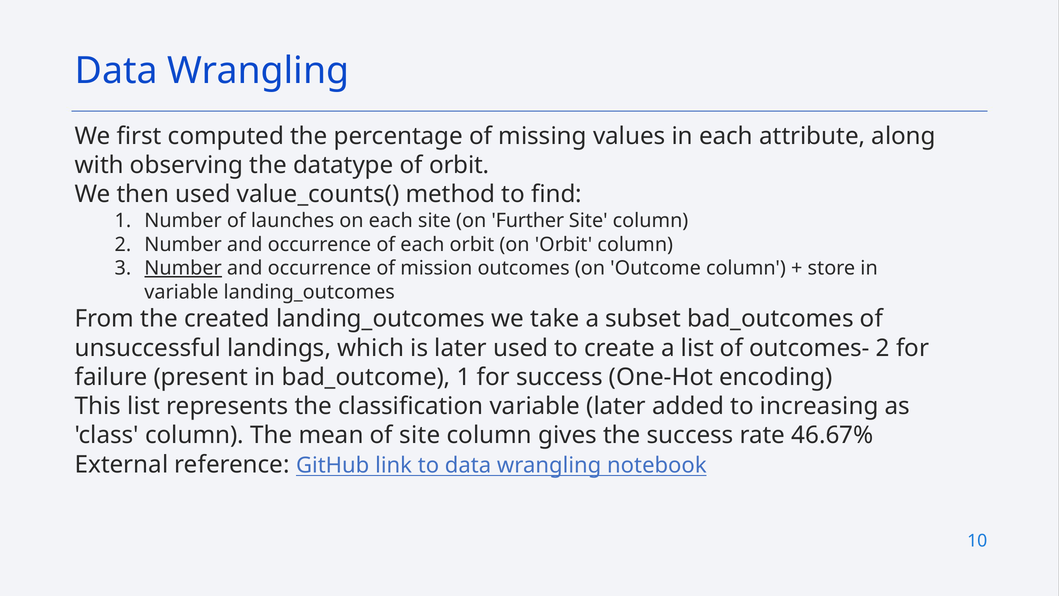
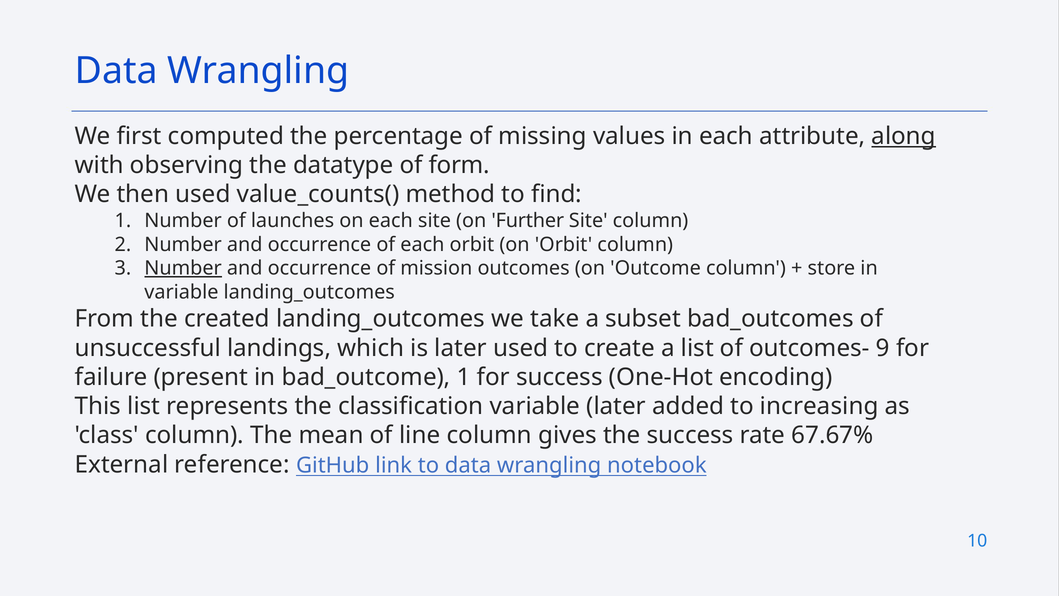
along underline: none -> present (904, 136)
of orbit: orbit -> form (459, 165)
outcomes- 2: 2 -> 9 (883, 348)
of site: site -> line (420, 435)
46.67%: 46.67% -> 67.67% (832, 435)
